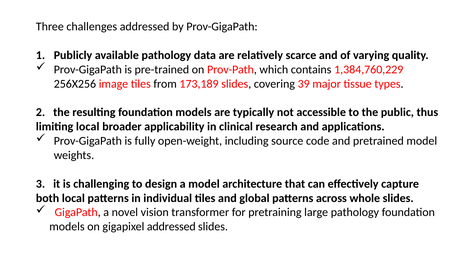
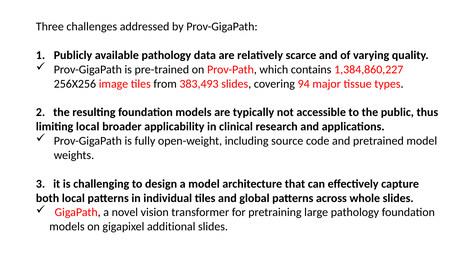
1,384,760,229: 1,384,760,229 -> 1,384,860,227 (369, 69)
173,189: 173,189 -> 383,493 (199, 84)
39: 39 -> 94 (304, 84)
gigapixel addressed: addressed -> additional (171, 226)
